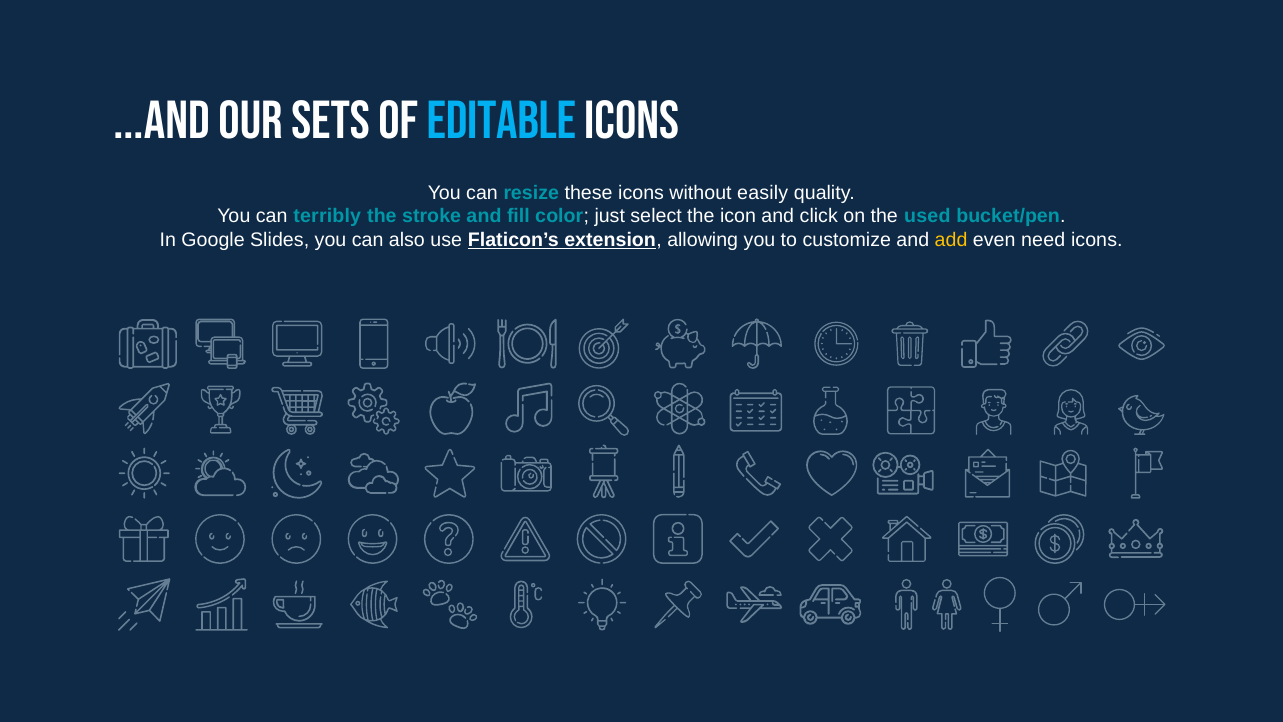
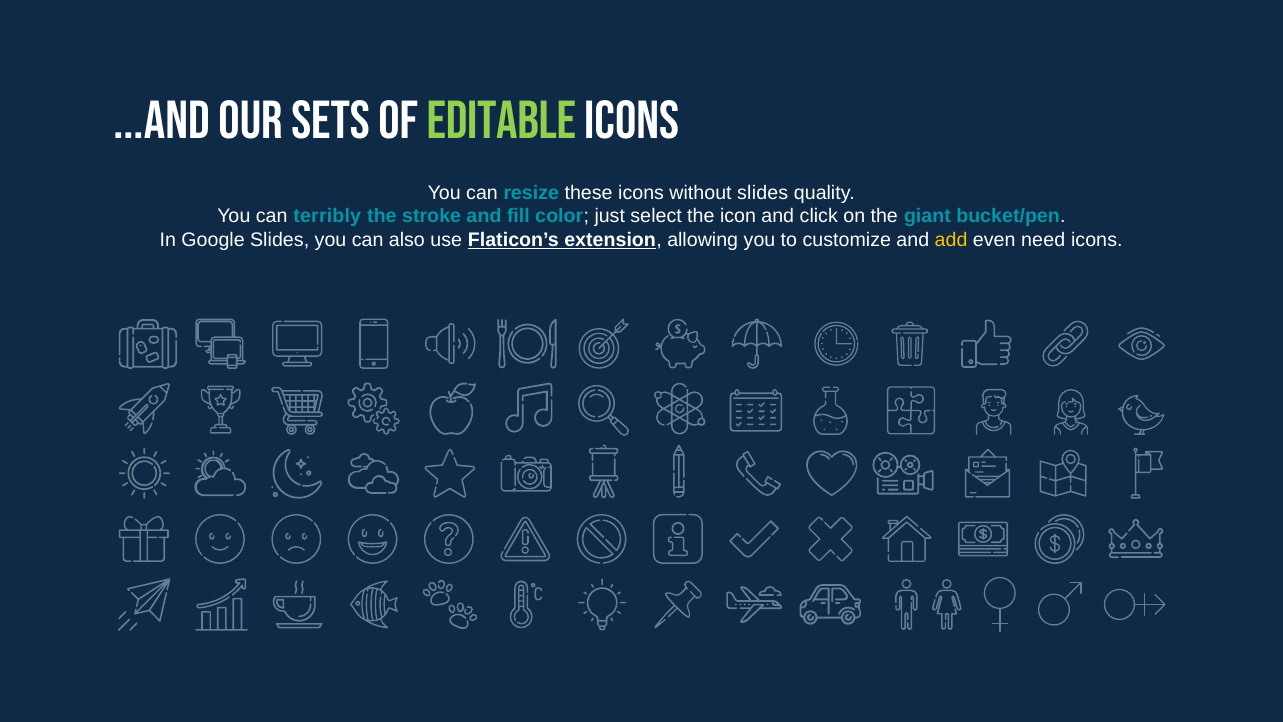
editable colour: light blue -> light green (501, 120)
without easily: easily -> slides (763, 193)
used: used -> giant (927, 216)
